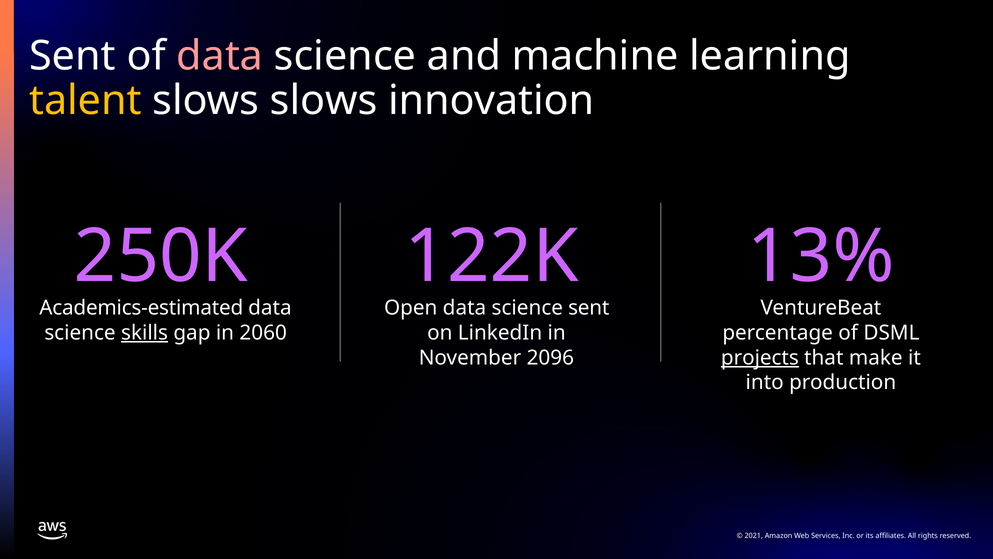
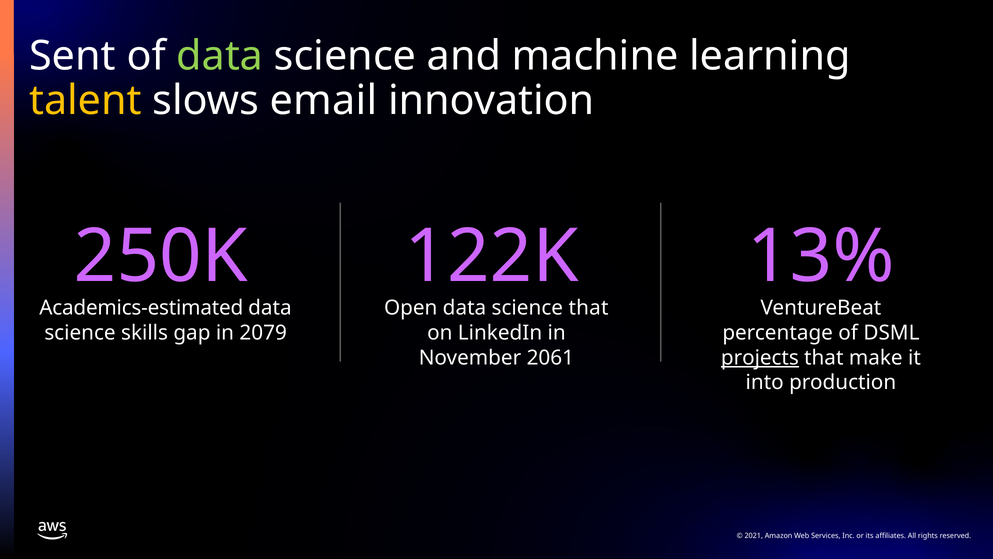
data colour: pink -> light green (220, 56)
slows slows: slows -> email (324, 101)
sent: sent -> that (589, 308)
skills underline: present -> none (145, 333)
2060: 2060 -> 2079 (263, 333)
2096: 2096 -> 2061 (550, 357)
